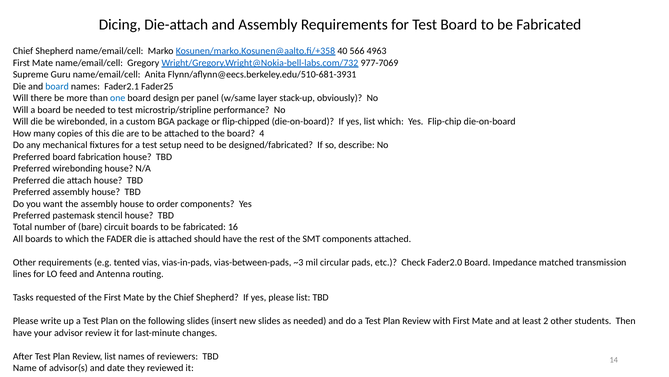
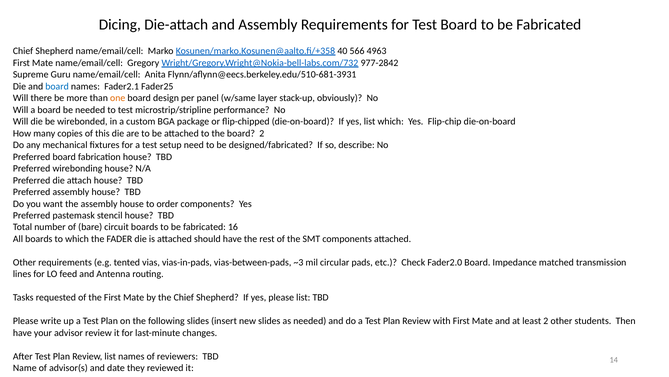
977-7069: 977-7069 -> 977-2842 (380, 63)
one colour: blue -> orange (118, 98)
board 4: 4 -> 2 (262, 133)
